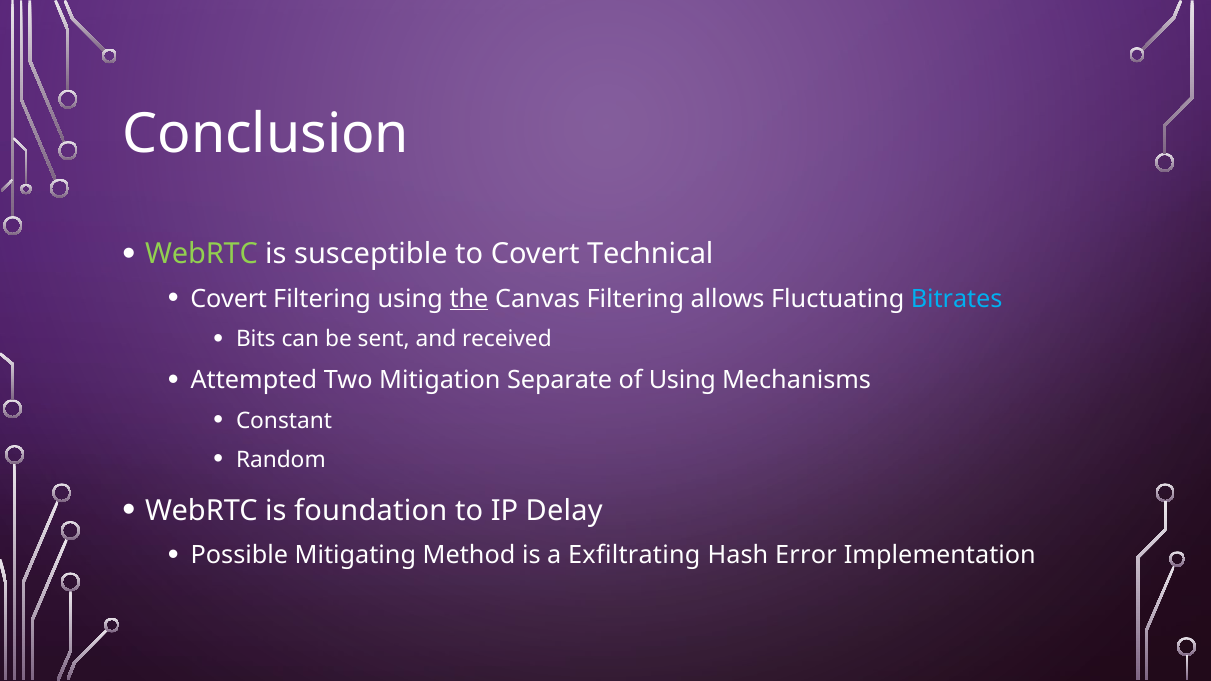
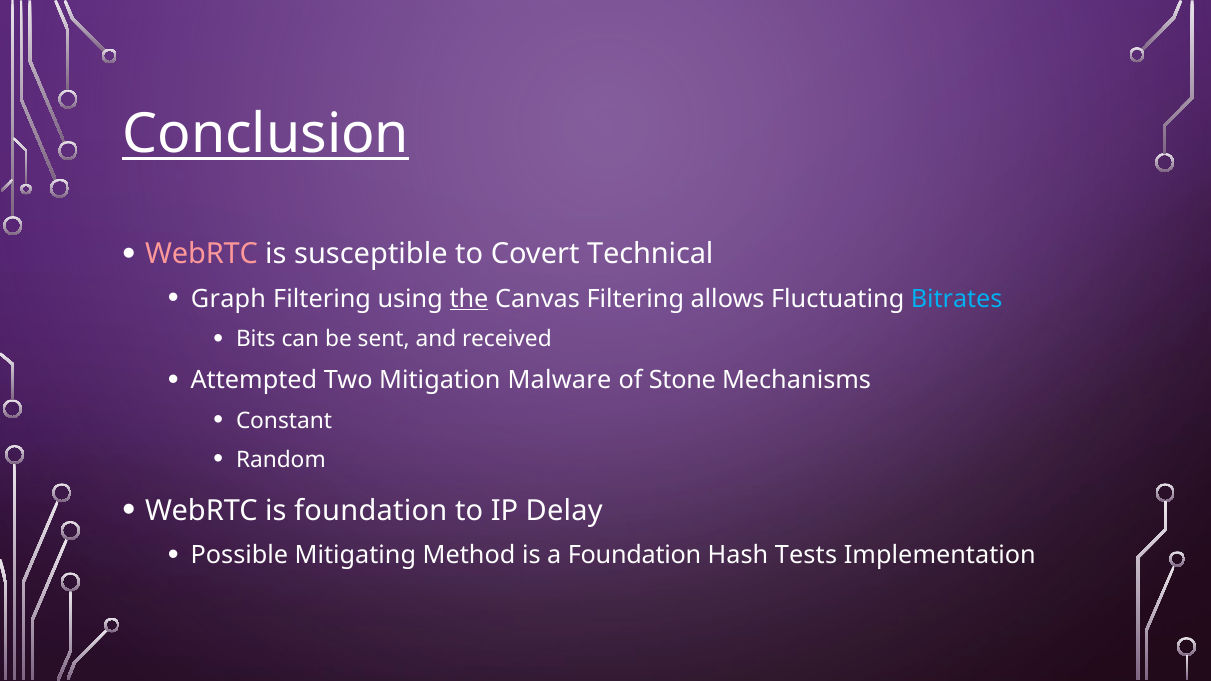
Conclusion underline: none -> present (266, 135)
WebRTC colour: light green -> pink (202, 254)
Covert: Covert -> Graph (229, 299)
Separate: Separate -> Malware (559, 381)
of Using: Using -> Stone (682, 381)
a Exfiltrating: Exfiltrating -> Foundation (635, 555)
Error: Error -> Tests (806, 555)
